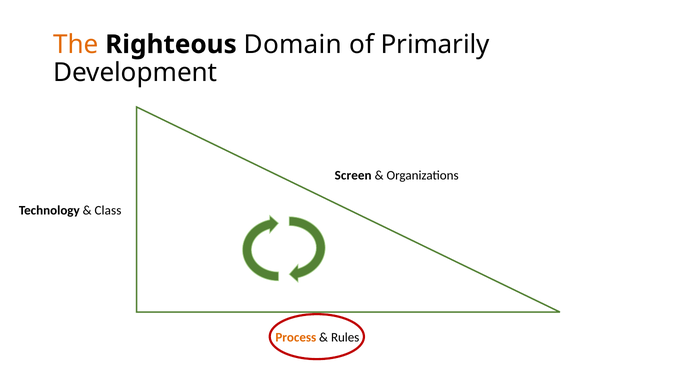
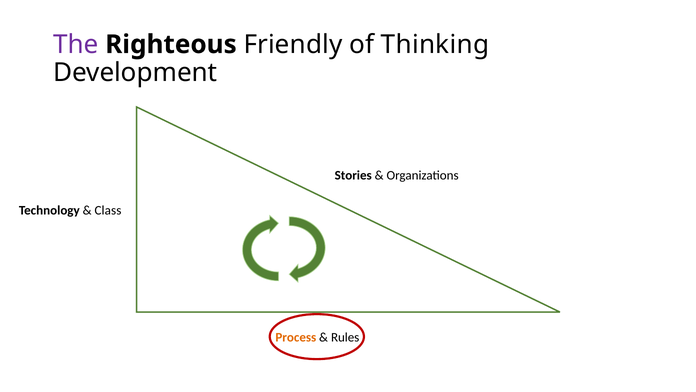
The colour: orange -> purple (76, 44)
Domain: Domain -> Friendly (293, 44)
Primarily: Primarily -> Thinking (435, 44)
Screen: Screen -> Stories (353, 175)
